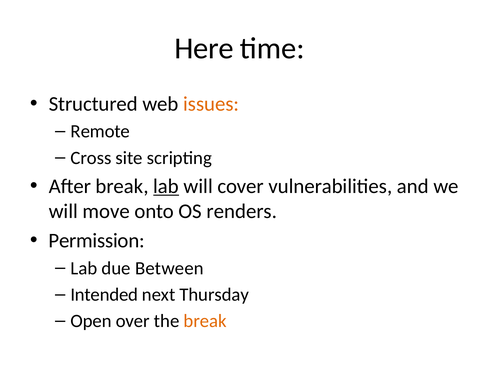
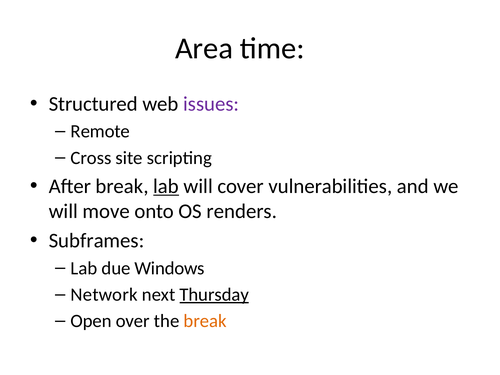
Here: Here -> Area (204, 48)
issues colour: orange -> purple (211, 104)
Permission: Permission -> Subframes (96, 241)
Between: Between -> Windows (170, 268)
Intended: Intended -> Network (104, 295)
Thursday underline: none -> present (214, 295)
